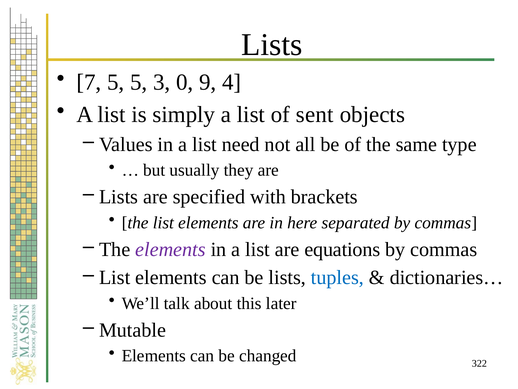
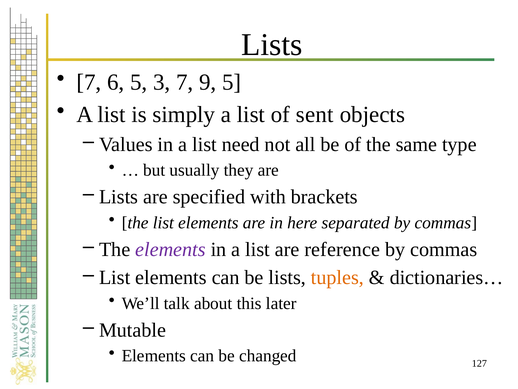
7 5: 5 -> 6 (116, 82)
3 0: 0 -> 7 (185, 82)
9 4: 4 -> 5 (232, 82)
equations: equations -> reference (342, 249)
tuples colour: blue -> orange (337, 277)
322: 322 -> 127 (479, 363)
